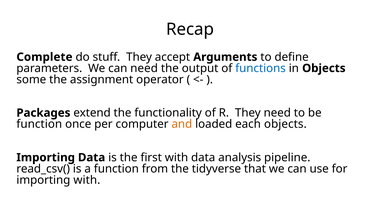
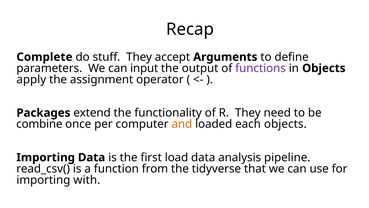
can need: need -> input (144, 68)
functions colour: blue -> purple (261, 68)
some: some -> apply (31, 79)
function: function -> combine (39, 124)
first with: with -> load (177, 157)
